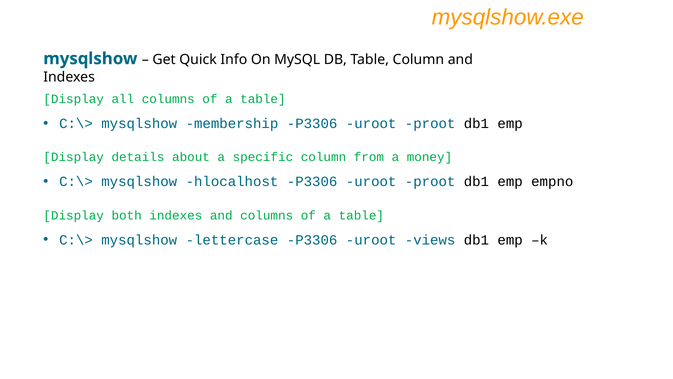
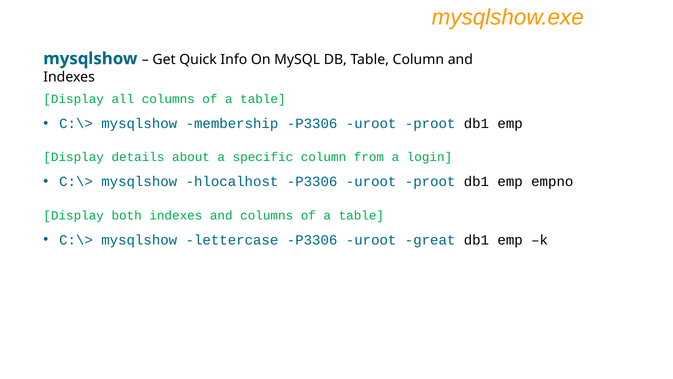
money: money -> login (429, 157)
views: views -> great (430, 240)
